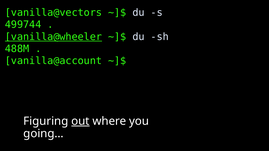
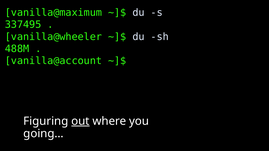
vanilla@vectors: vanilla@vectors -> vanilla@maximum (53, 13)
499744: 499744 -> 337495 (23, 25)
vanilla@wheeler underline: present -> none (53, 37)
